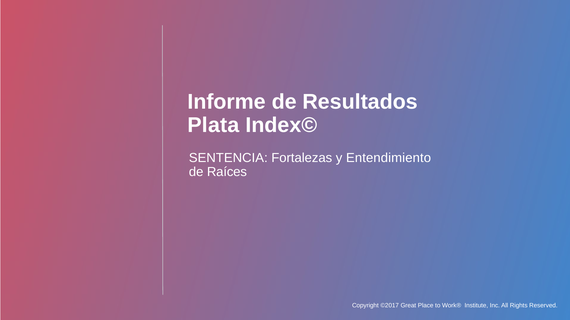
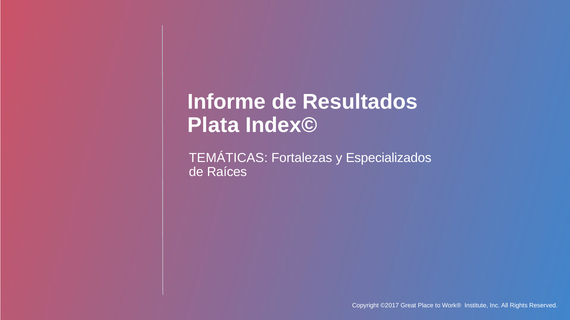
SENTENCIA: SENTENCIA -> TEMÁTICAS (228, 158)
Entendimiento: Entendimiento -> Especializados (389, 158)
